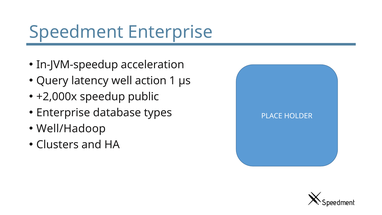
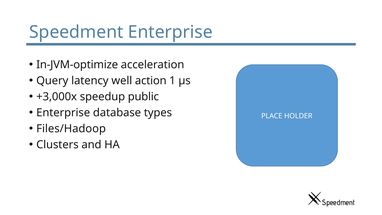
In-JVM-speedup: In-JVM-speedup -> In-JVM-optimize (77, 65)
+2,000x: +2,000x -> +3,000x (57, 97)
Well/Hadoop: Well/Hadoop -> Files/Hadoop (71, 129)
